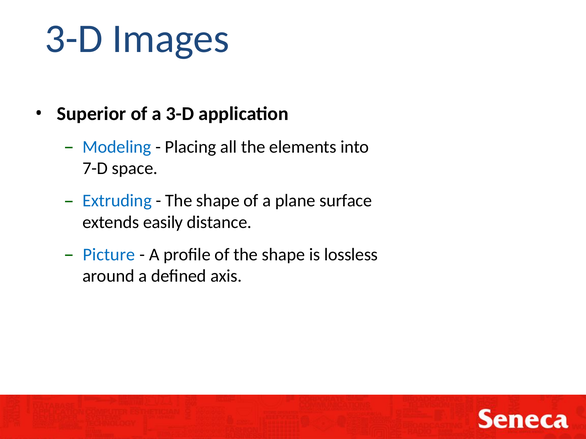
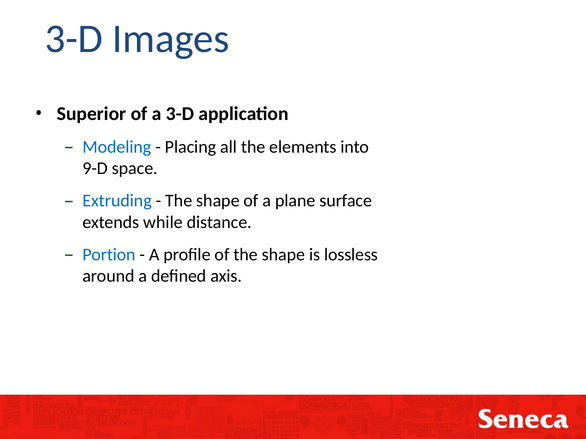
7-D: 7-D -> 9-D (95, 169)
easily: easily -> while (163, 222)
Picture: Picture -> Portion (109, 255)
